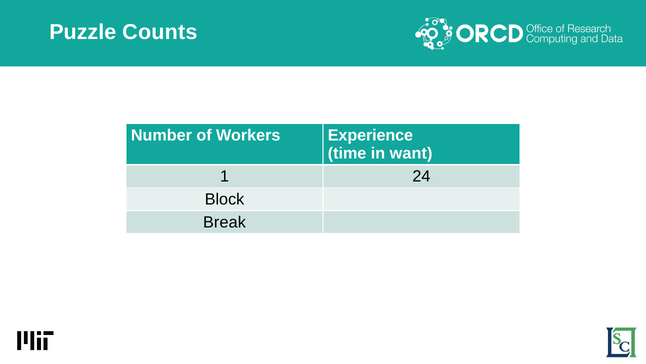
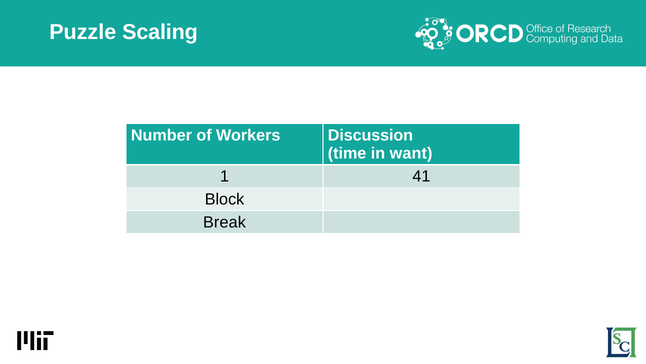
Counts: Counts -> Scaling (160, 32)
Experience: Experience -> Discussion (370, 135)
24: 24 -> 41 (421, 176)
